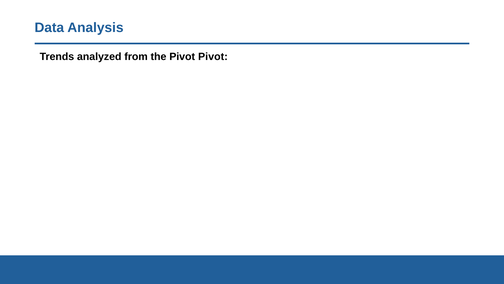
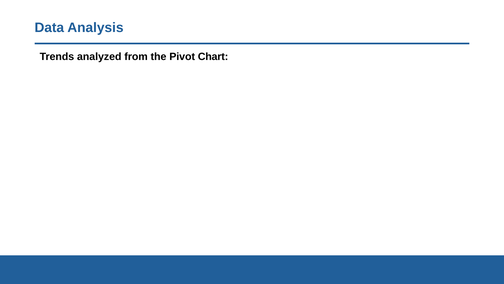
Pivot Pivot: Pivot -> Chart (213, 57)
